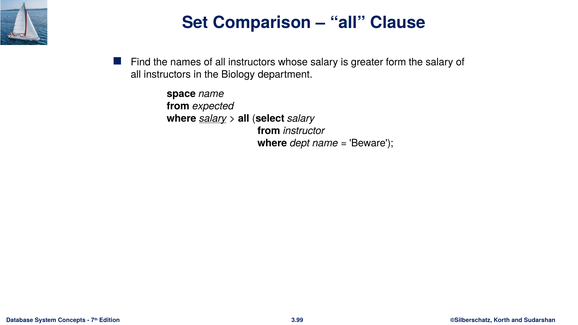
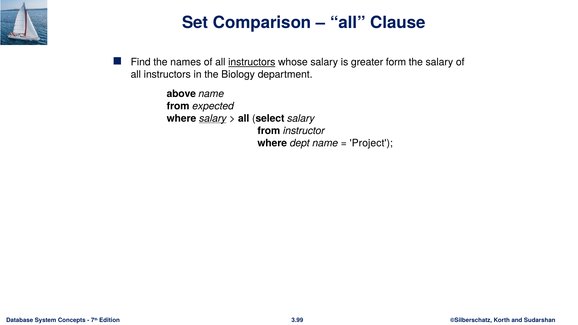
instructors underline: none -> present (252, 62)
space: space -> above (181, 94)
Beware: Beware -> Project (371, 143)
